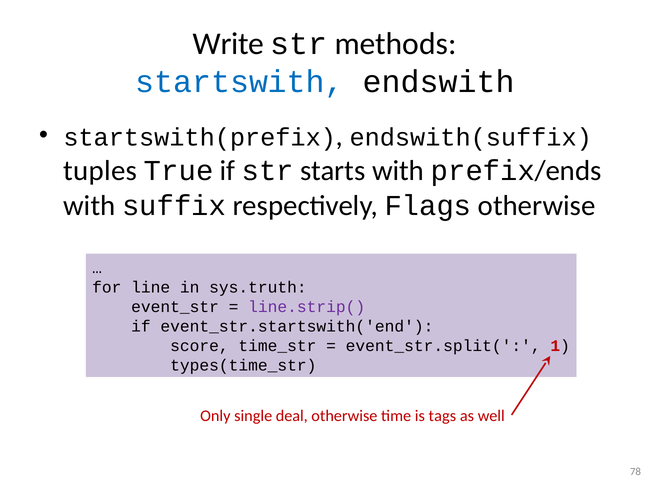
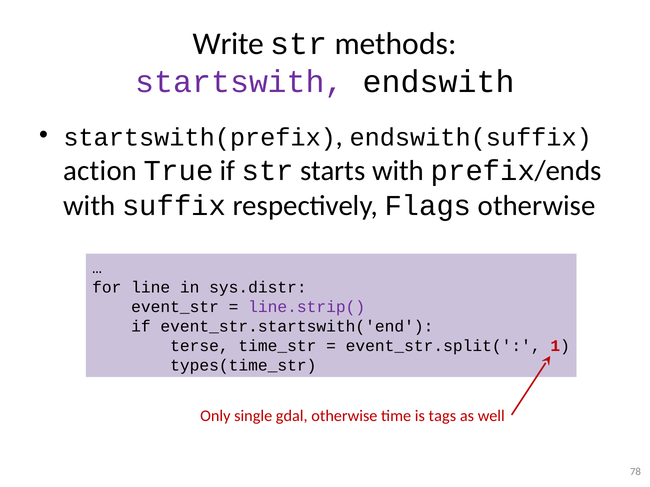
startswith colour: blue -> purple (240, 82)
tuples: tuples -> action (100, 171)
sys.truth: sys.truth -> sys.distr (258, 288)
score: score -> terse (199, 346)
deal: deal -> gdal (292, 416)
